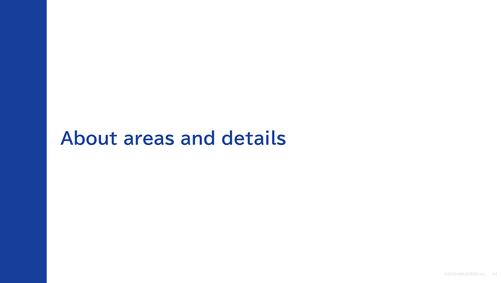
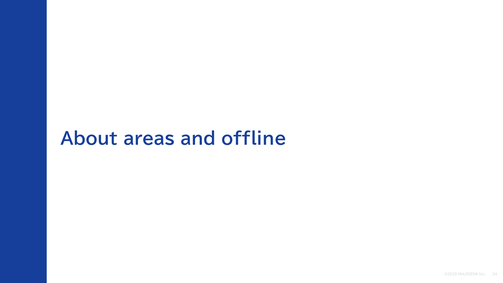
details: details -> offline (254, 139)
